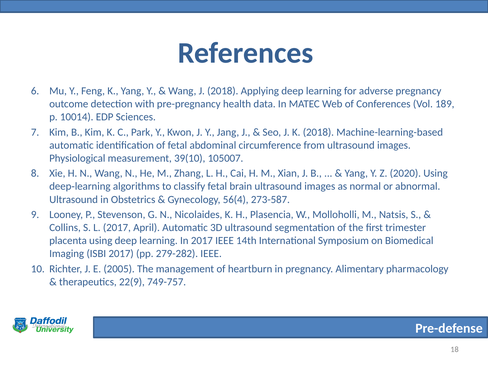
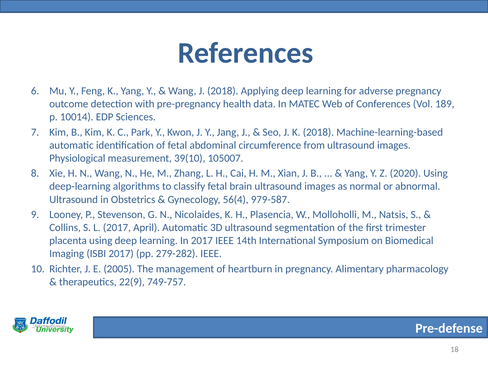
273-587: 273-587 -> 979-587 (270, 199)
